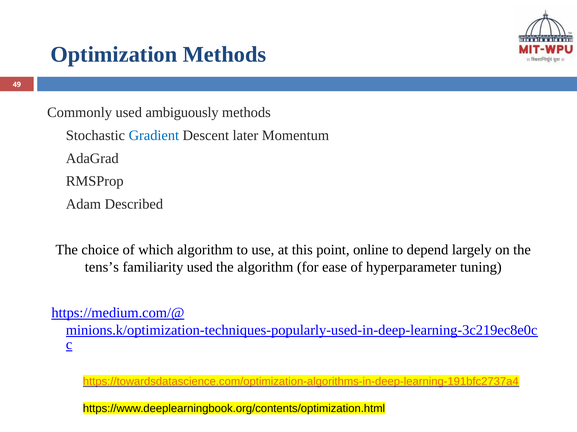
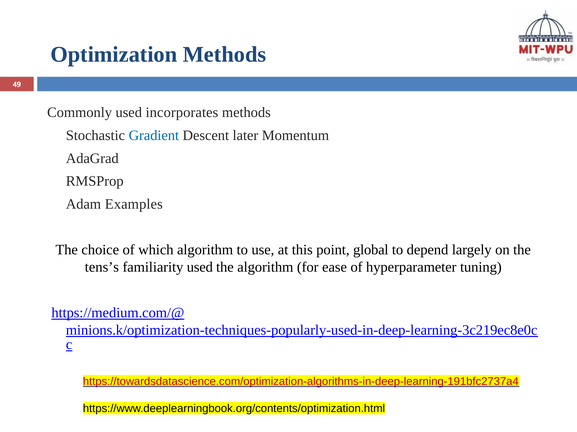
ambiguously: ambiguously -> incorporates (182, 113)
Described: Described -> Examples (134, 204)
online: online -> global (371, 250)
https://towardsdatascience.com/optimization-algorithms-in-deep-learning-191bfc2737a4 colour: orange -> red (301, 382)
